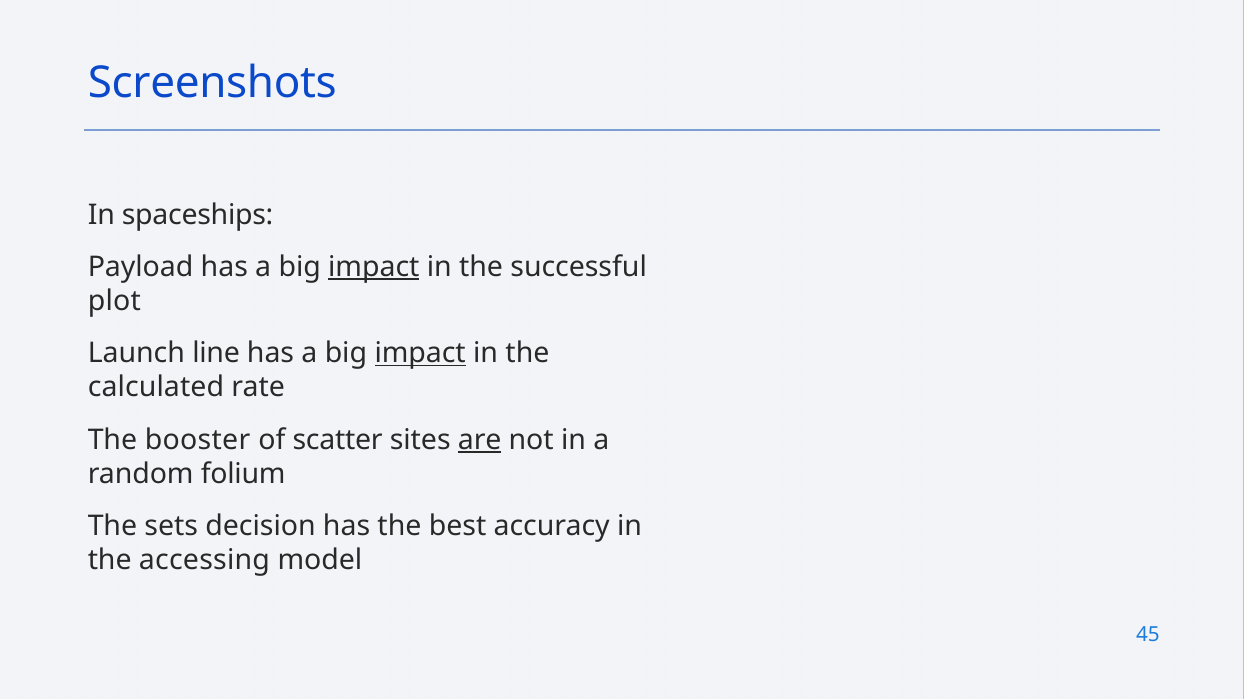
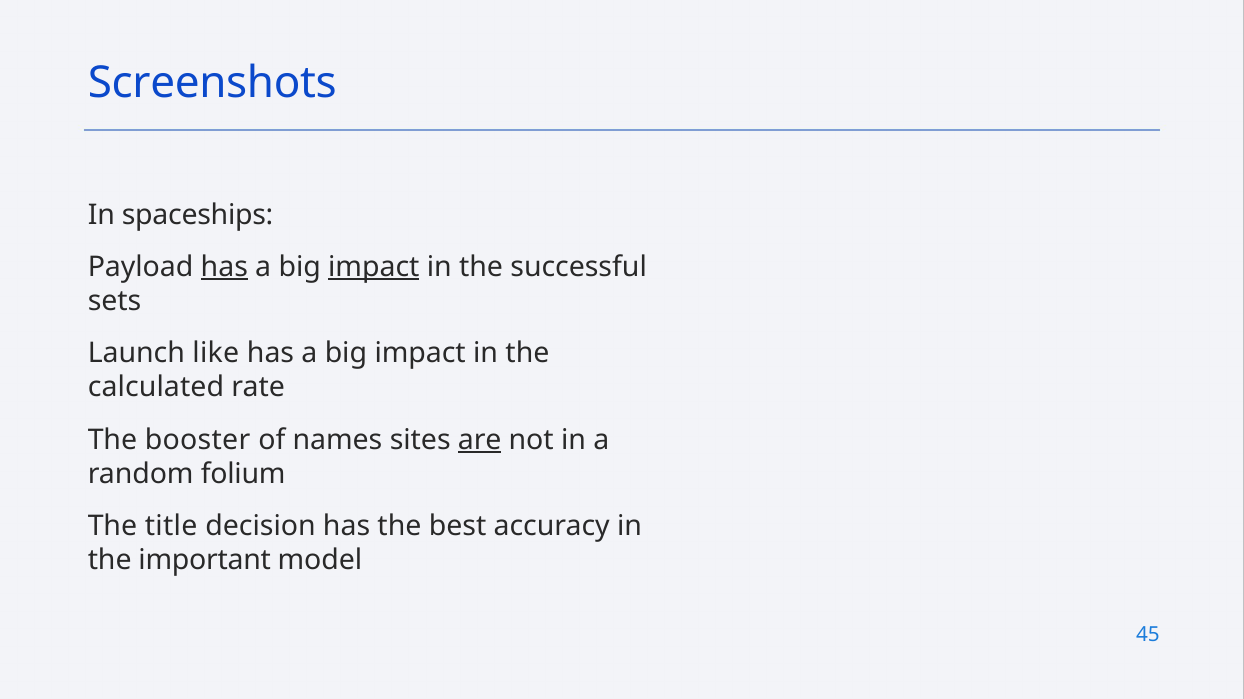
has underline: none -> present (224, 267)
plot: plot -> sets (114, 301)
line: line -> like (216, 354)
impact underline: present -> none (420, 354)
scatter: scatter -> names (338, 440)
sets: sets -> title (171, 527)
accessing: accessing -> important (205, 561)
